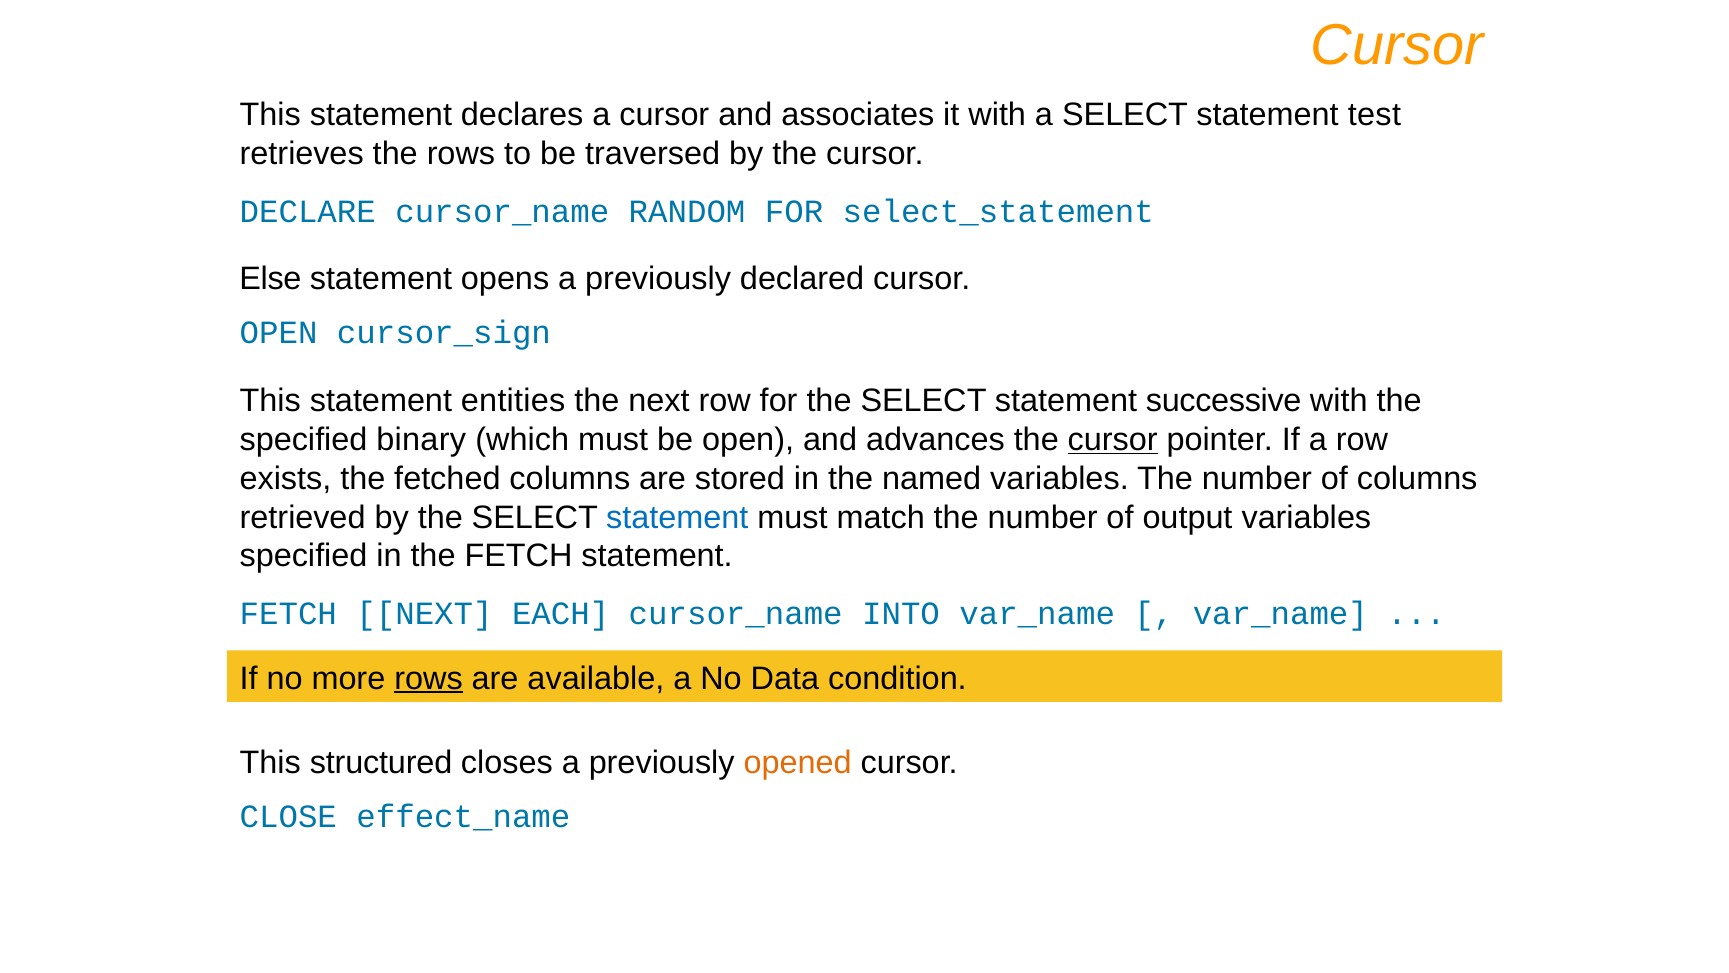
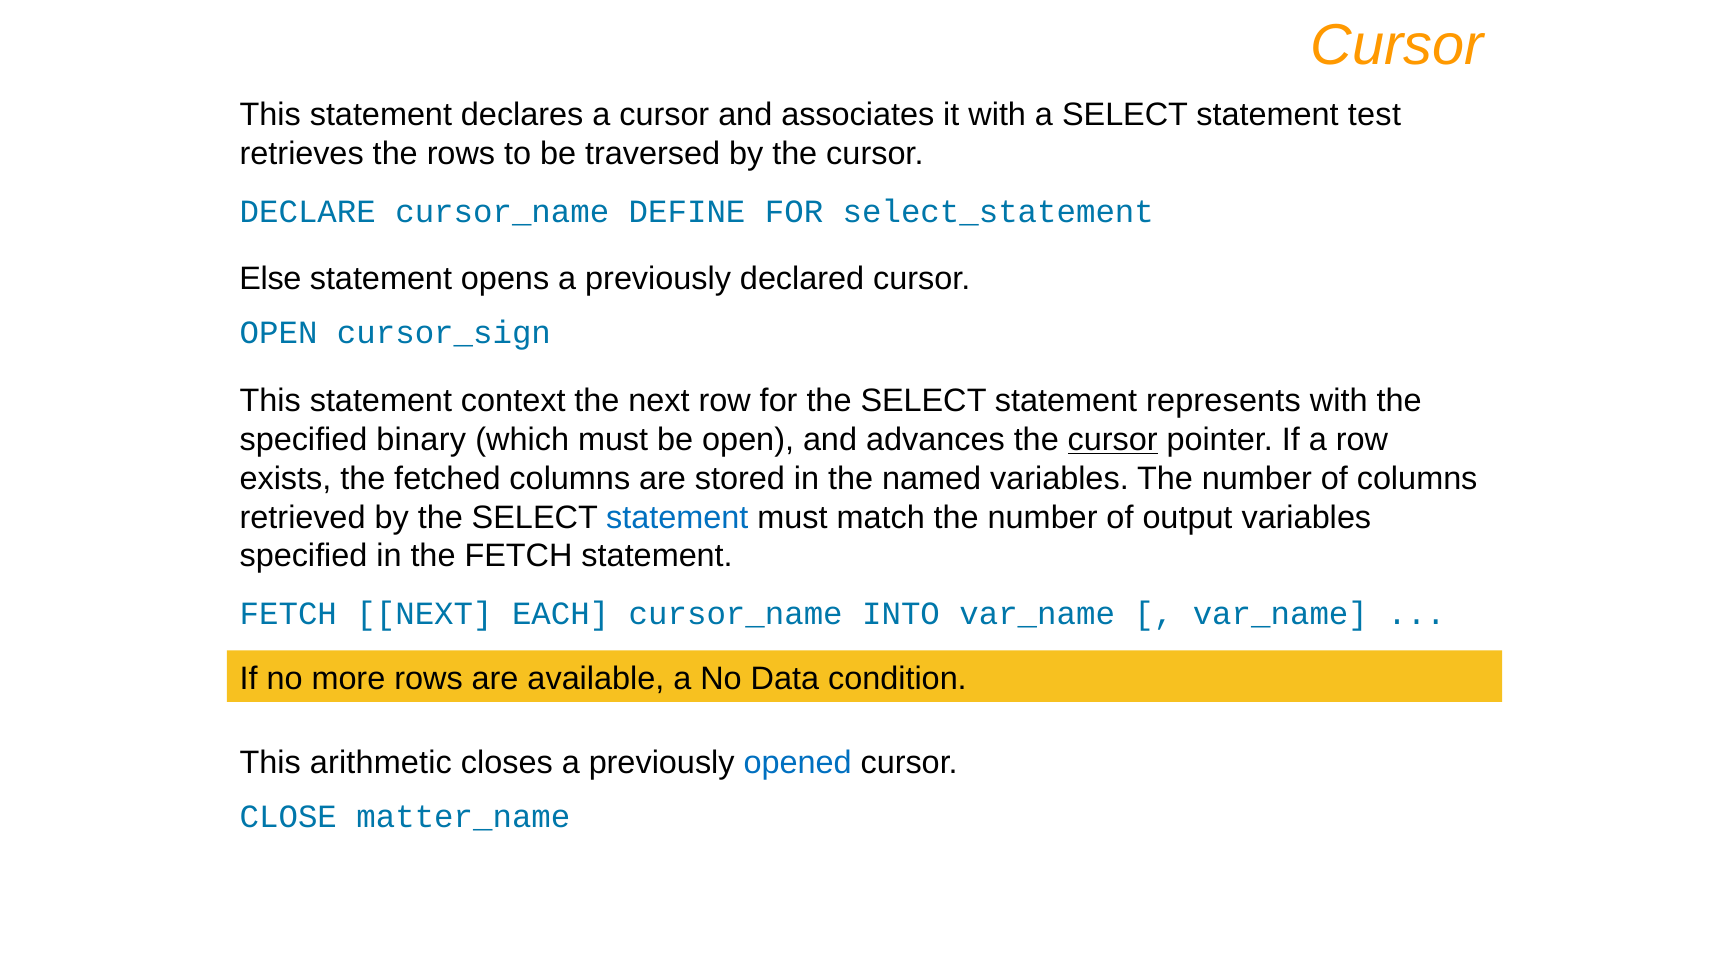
RANDOM: RANDOM -> DEFINE (687, 212)
entities: entities -> context (513, 400)
successive: successive -> represents (1223, 400)
rows underline: present -> none (428, 678)
structured: structured -> arithmetic (381, 763)
opened colour: orange -> blue (798, 763)
effect_name: effect_name -> matter_name (463, 817)
